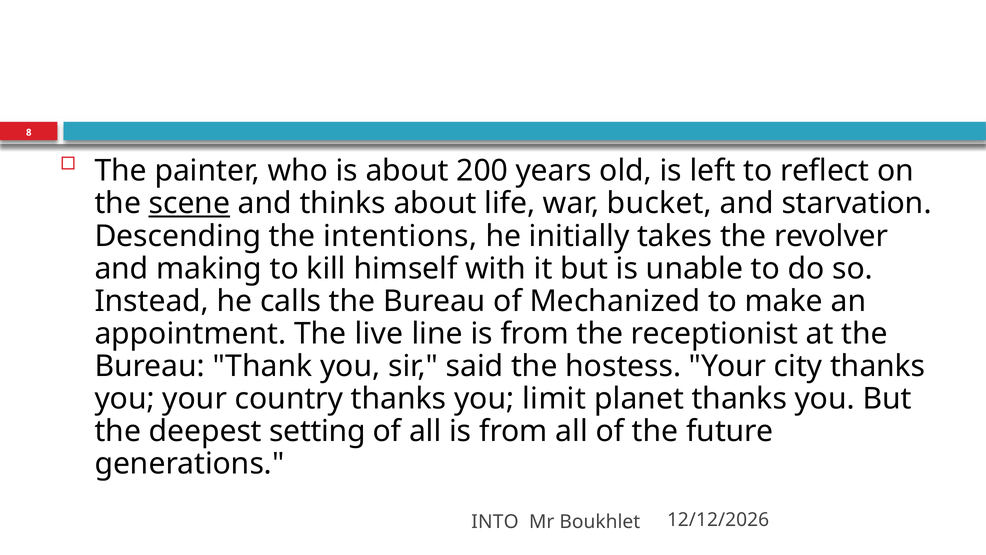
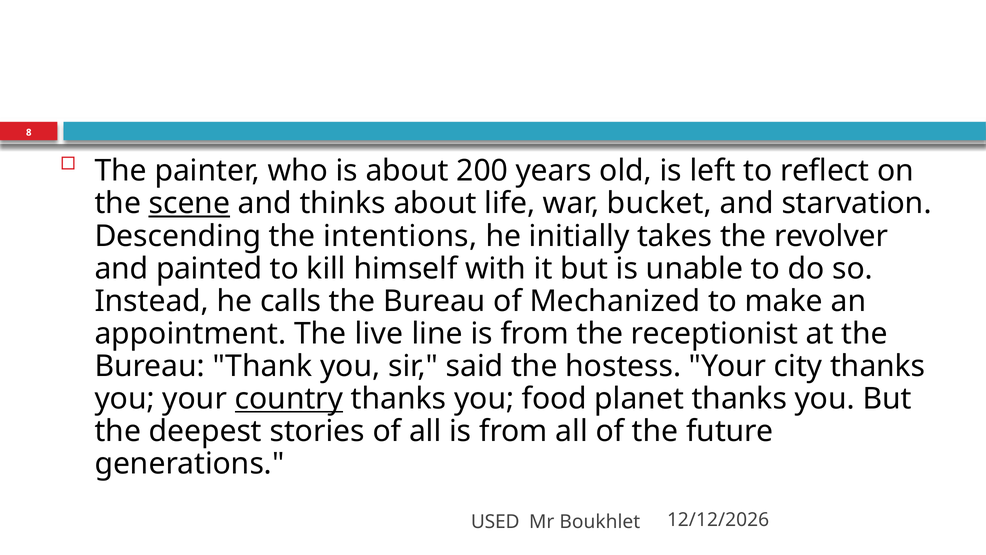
making: making -> painted (209, 268)
country underline: none -> present (289, 399)
limit: limit -> food (554, 399)
setting: setting -> stories (317, 431)
INTO: INTO -> USED (495, 521)
